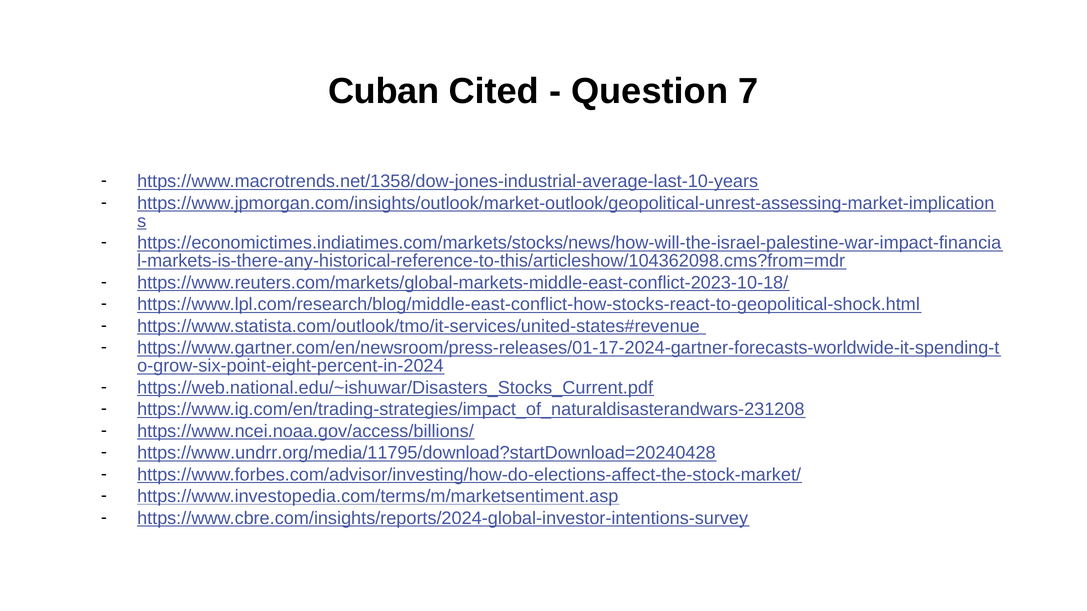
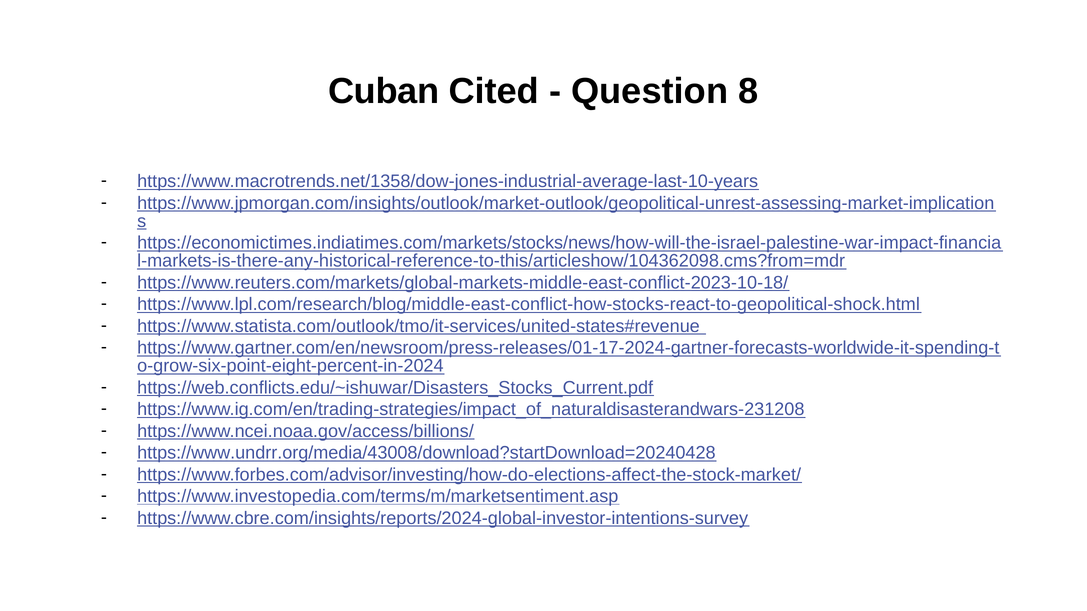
7: 7 -> 8 (748, 91)
https://web.national.edu/~ishuwar/Disasters_Stocks_Current.pdf: https://web.national.edu/~ishuwar/Disasters_Stocks_Current.pdf -> https://web.conflicts.edu/~ishuwar/Disasters_Stocks_Current.pdf (395, 388)
https://www.undrr.org/media/11795/download?startDownload=20240428: https://www.undrr.org/media/11795/download?startDownload=20240428 -> https://www.undrr.org/media/43008/download?startDownload=20240428 (426, 453)
